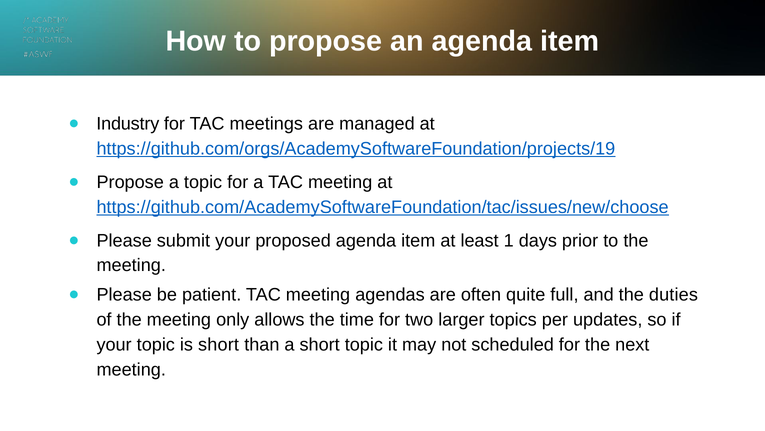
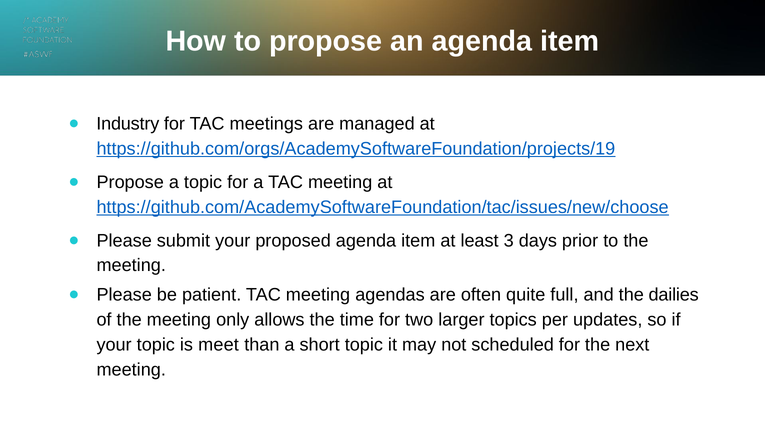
1: 1 -> 3 (509, 240)
duties: duties -> dailies (674, 294)
is short: short -> meet (219, 344)
